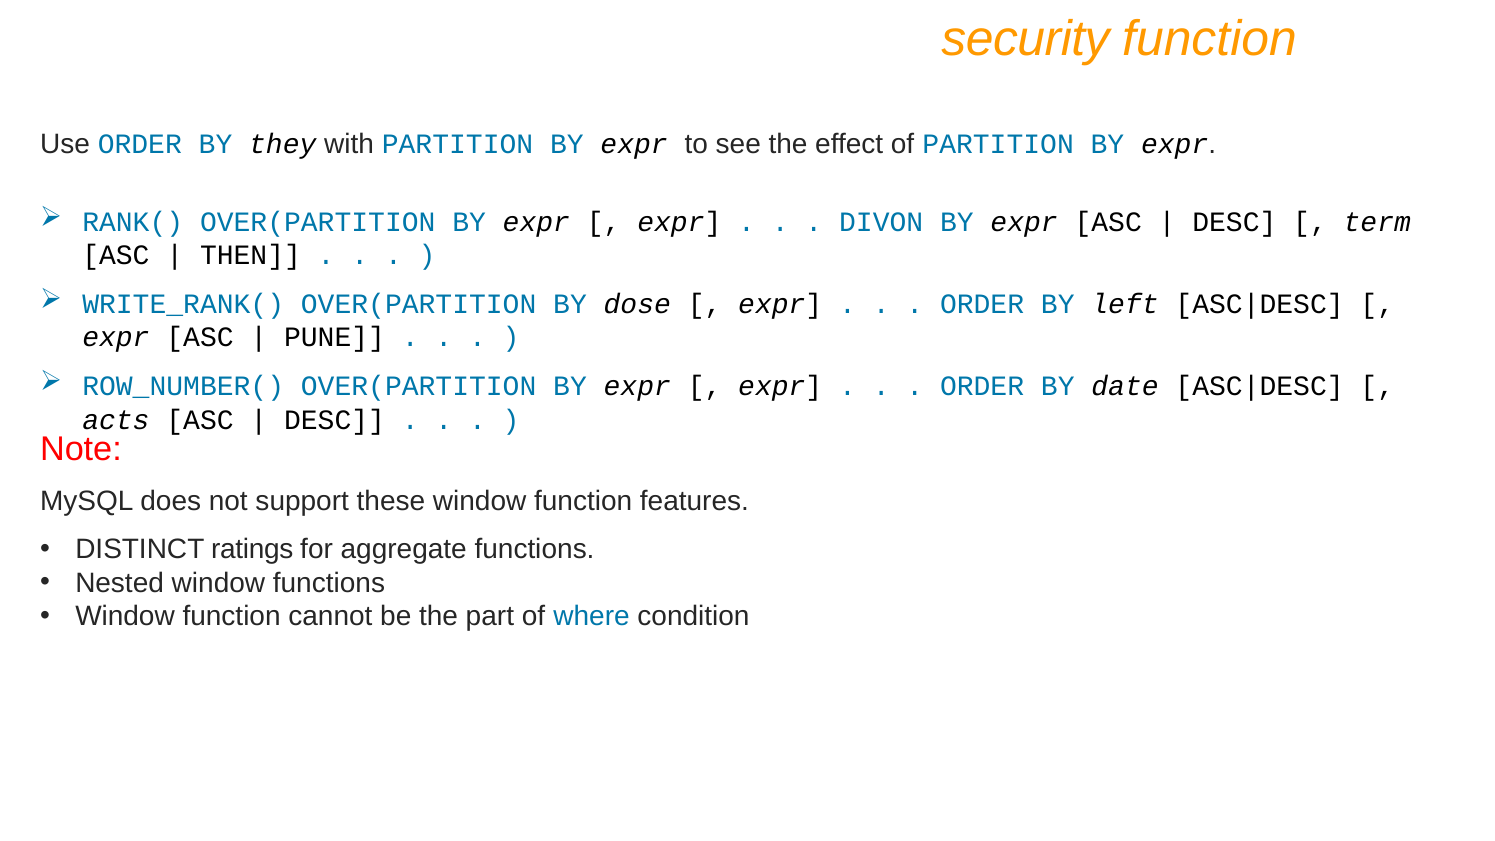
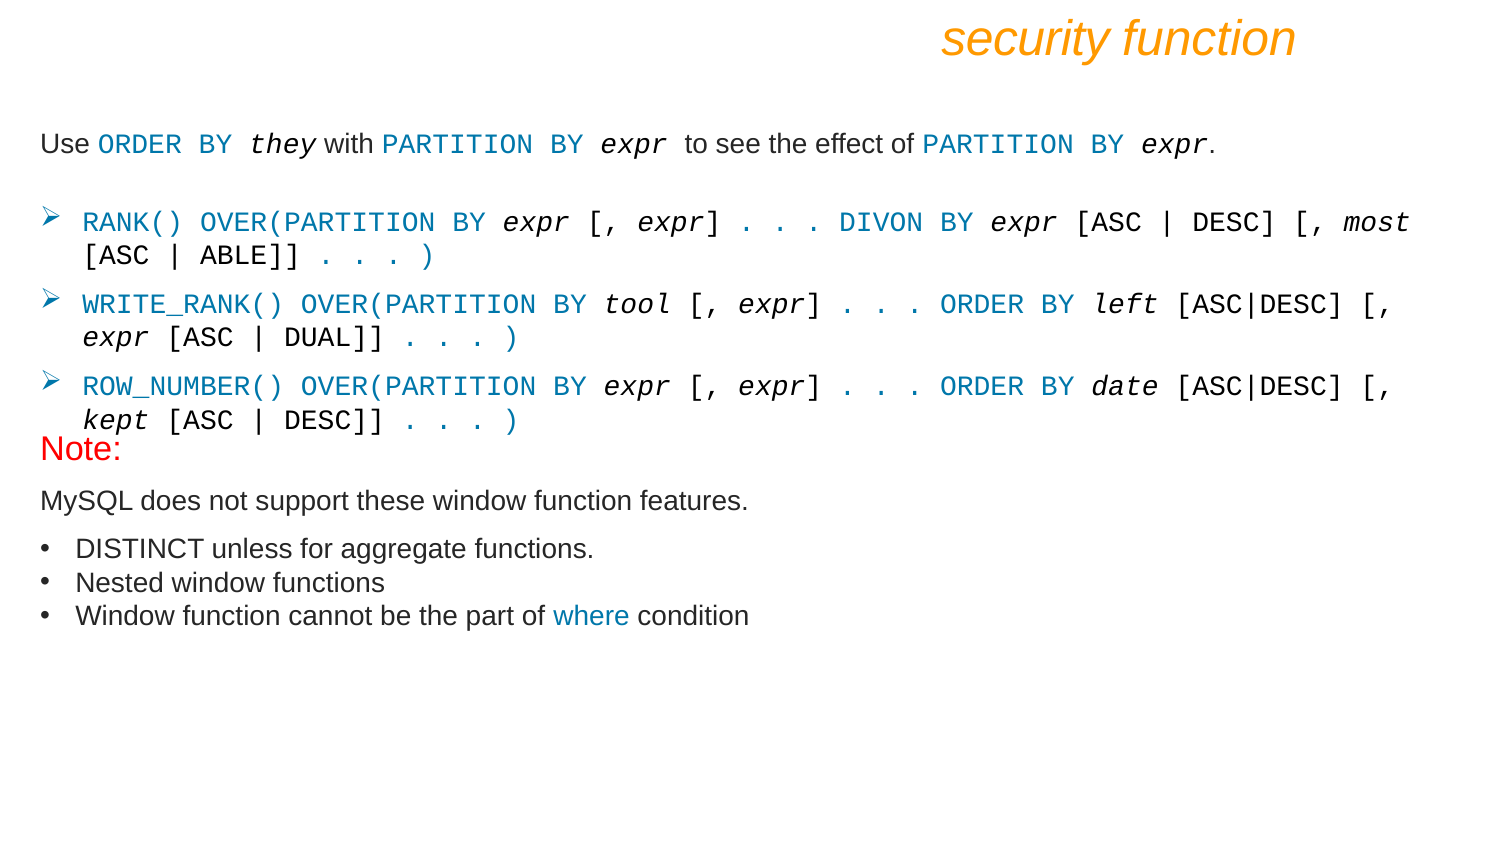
term: term -> most (1377, 222)
THEN: THEN -> ABLE (250, 255)
dose: dose -> tool (637, 304)
PUNE: PUNE -> DUAL (335, 338)
acts: acts -> kept (116, 420)
ratings: ratings -> unless (252, 549)
